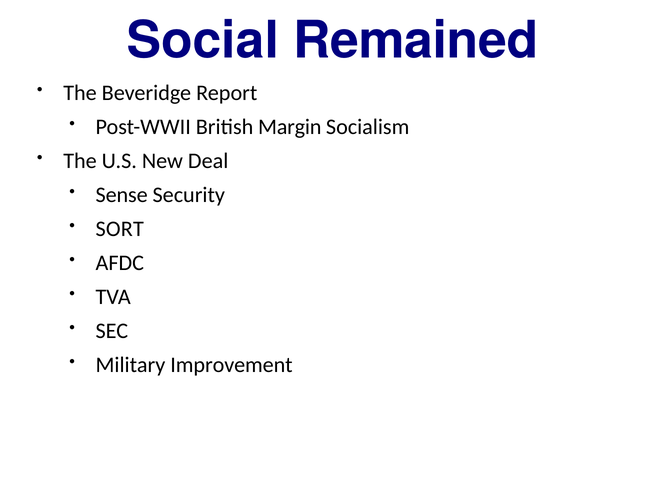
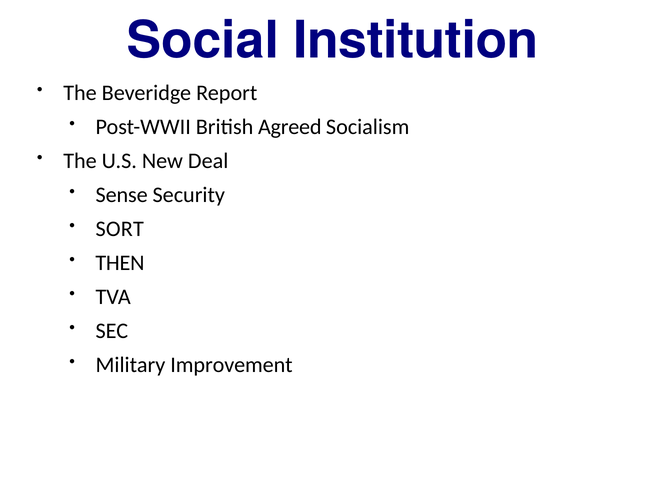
Remained: Remained -> Institution (416, 41)
Margin: Margin -> Agreed (290, 127)
AFDC: AFDC -> THEN (120, 263)
